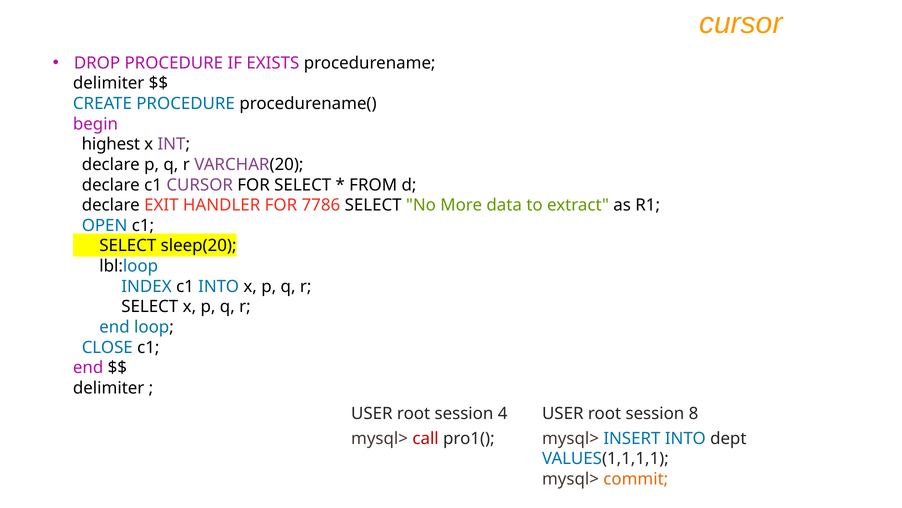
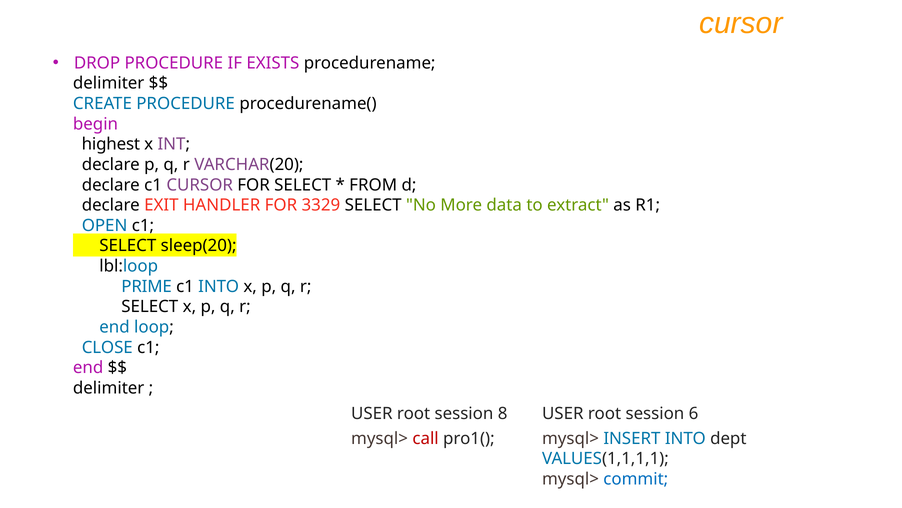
7786: 7786 -> 3329 (321, 205)
INDEX: INDEX -> PRIME (147, 286)
4: 4 -> 8 (503, 413)
8: 8 -> 6 (694, 413)
commit colour: orange -> blue (636, 478)
